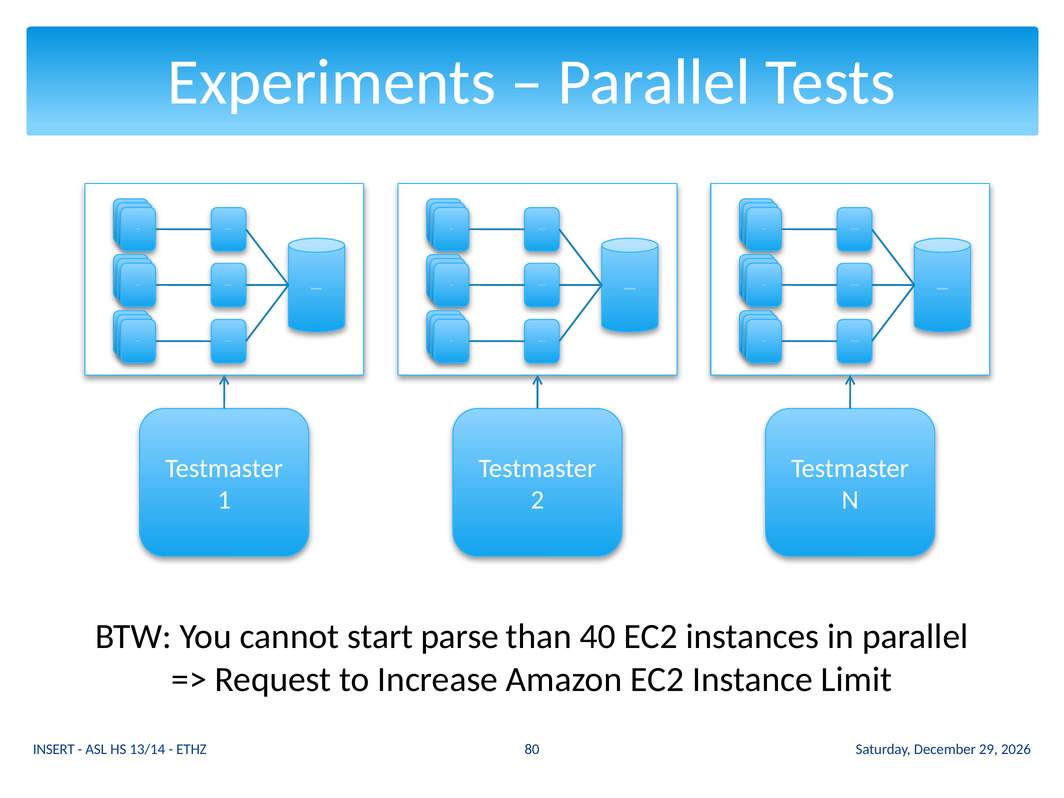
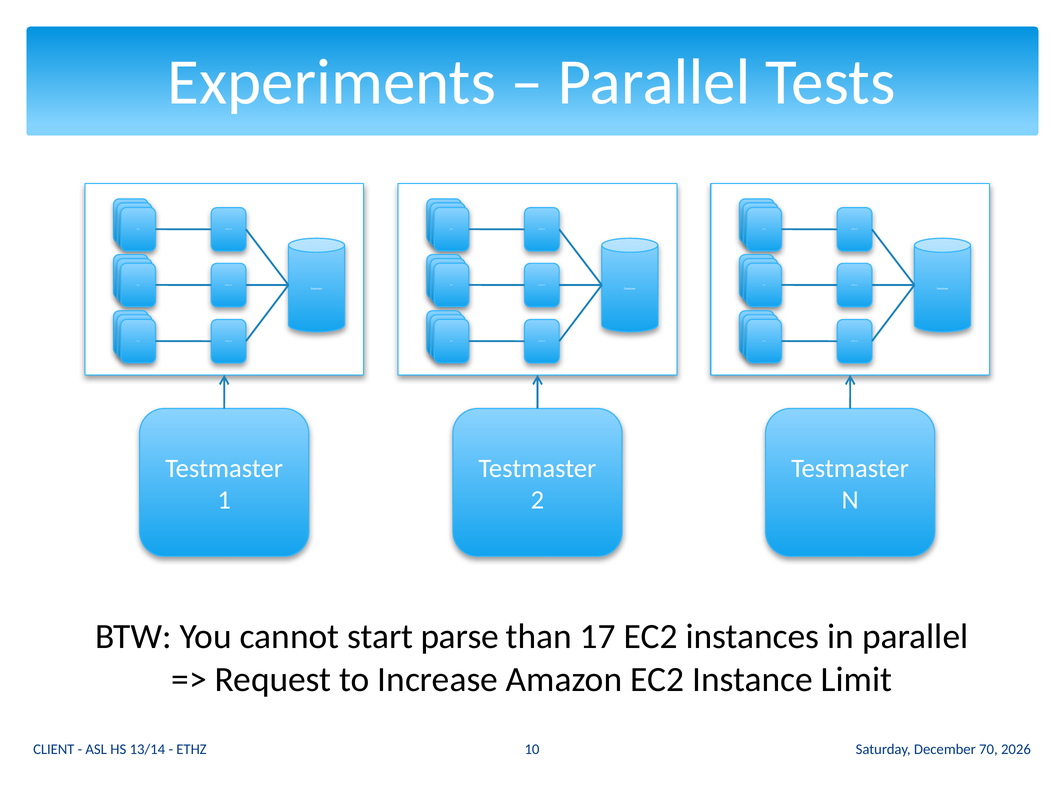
40: 40 -> 17 (598, 637)
INSERT: INSERT -> CLIENT (54, 749)
80: 80 -> 10 (532, 749)
29: 29 -> 70 (988, 749)
